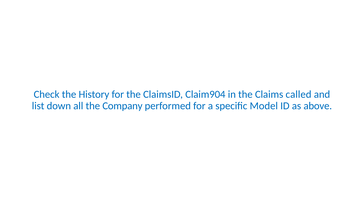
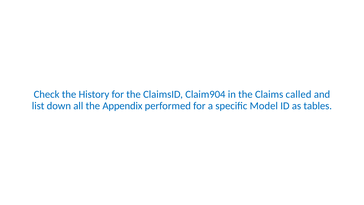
Company: Company -> Appendix (122, 106)
above: above -> tables (318, 106)
